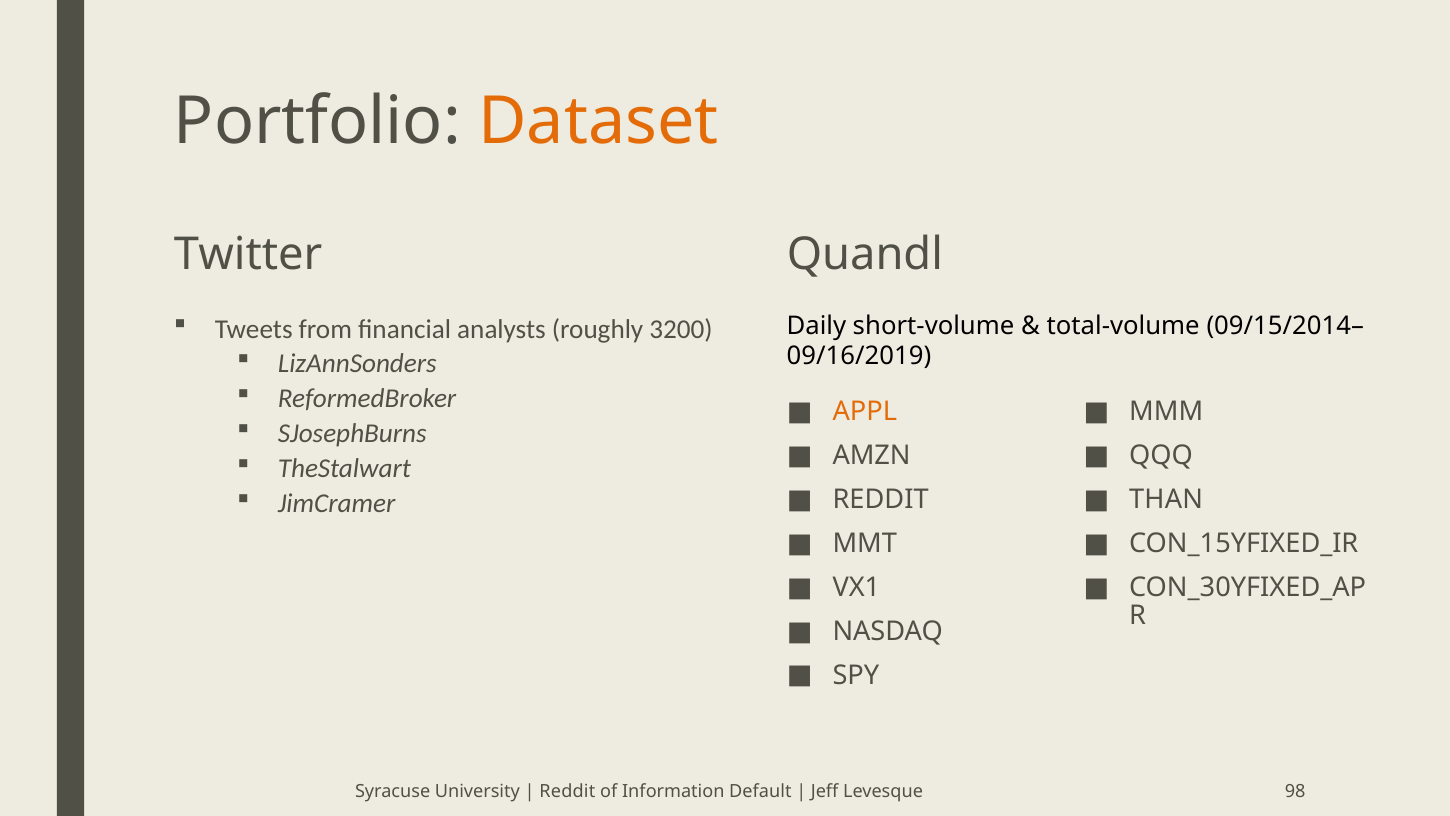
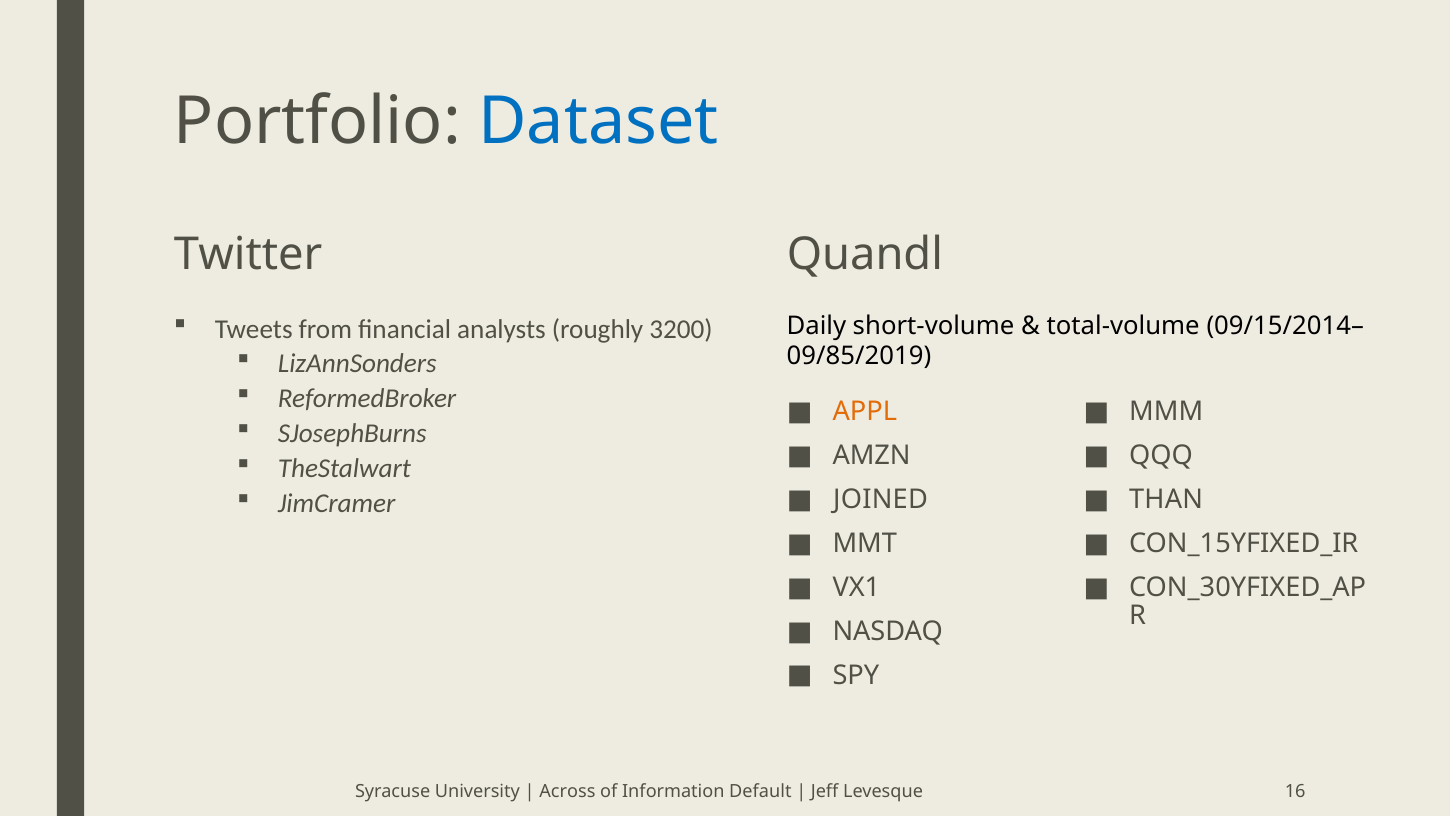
Dataset colour: orange -> blue (598, 122)
09/16/2019: 09/16/2019 -> 09/85/2019 (859, 356)
REDDIT: REDDIT -> JOINED (881, 499)
Reddit: Reddit -> Across (567, 791)
98: 98 -> 16 (1295, 791)
